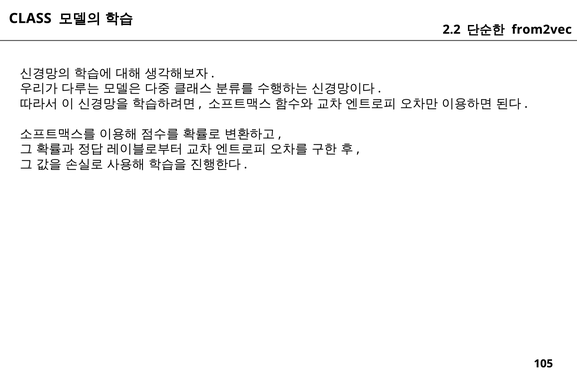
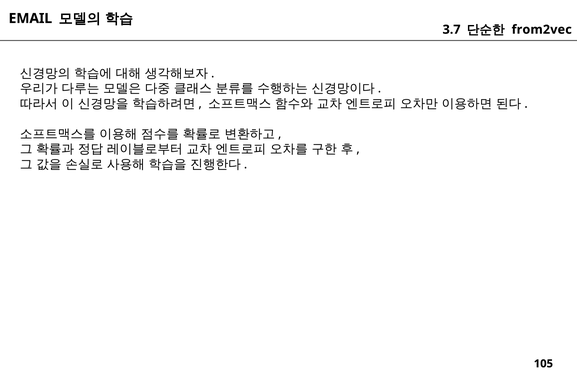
CLASS: CLASS -> EMAIL (30, 18)
2.2: 2.2 -> 3.7 (452, 30)
